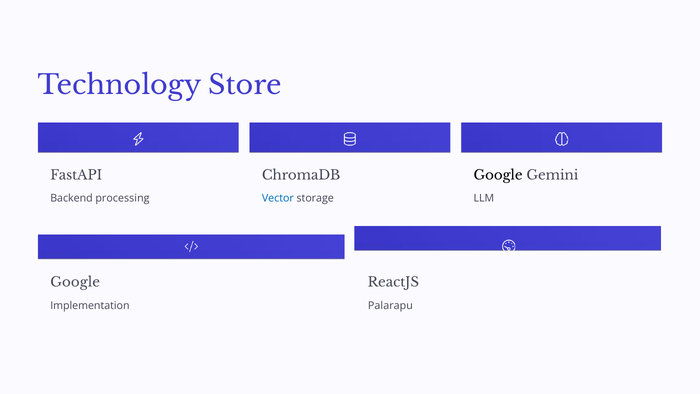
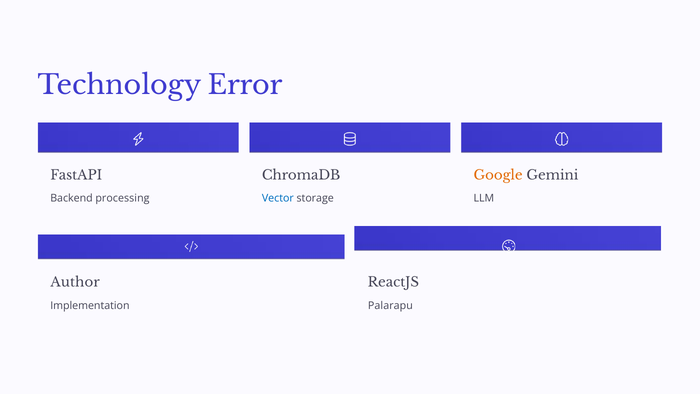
Store: Store -> Error (245, 85)
Google colour: black -> orange (498, 175)
Google: Google -> Author (75, 282)
